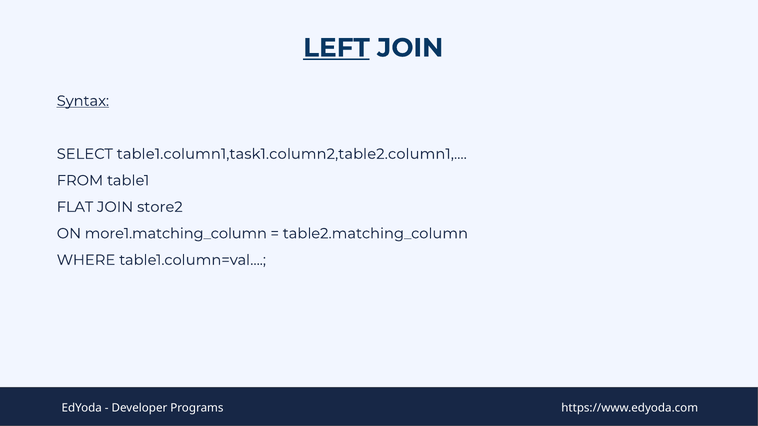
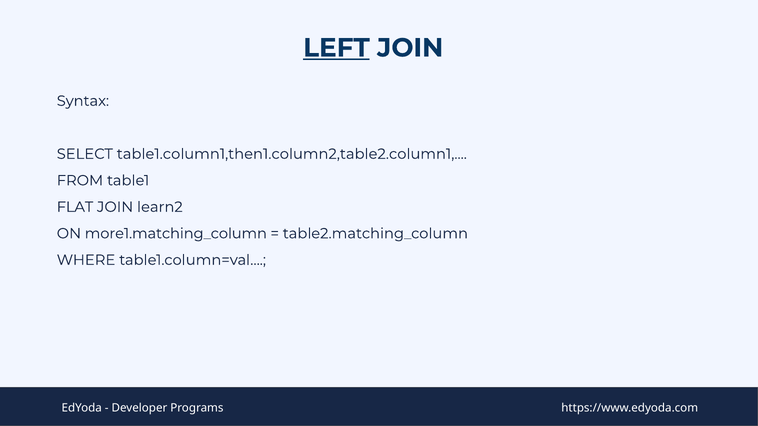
Syntax underline: present -> none (83, 101)
table1.column1,task1.column2,table2.column1: table1.column1,task1.column2,table2.column1 -> table1.column1,then1.column2,table2.column1 (292, 154)
store2: store2 -> learn2 (160, 207)
